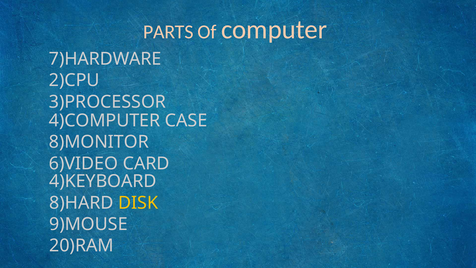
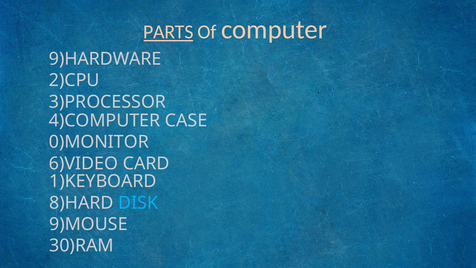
PARTS underline: none -> present (168, 32)
7)HARDWARE: 7)HARDWARE -> 9)HARDWARE (105, 59)
8)MONITOR: 8)MONITOR -> 0)MONITOR (99, 142)
4)KEYBOARD: 4)KEYBOARD -> 1)KEYBOARD (103, 181)
DISK colour: yellow -> light blue (138, 203)
20)RAM: 20)RAM -> 30)RAM (81, 245)
